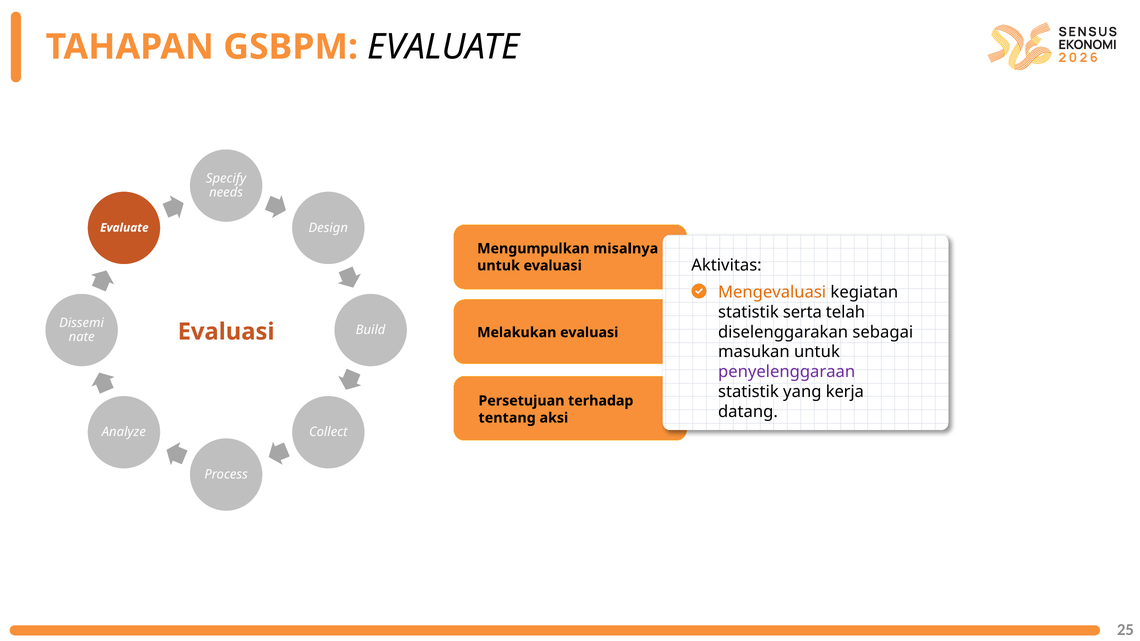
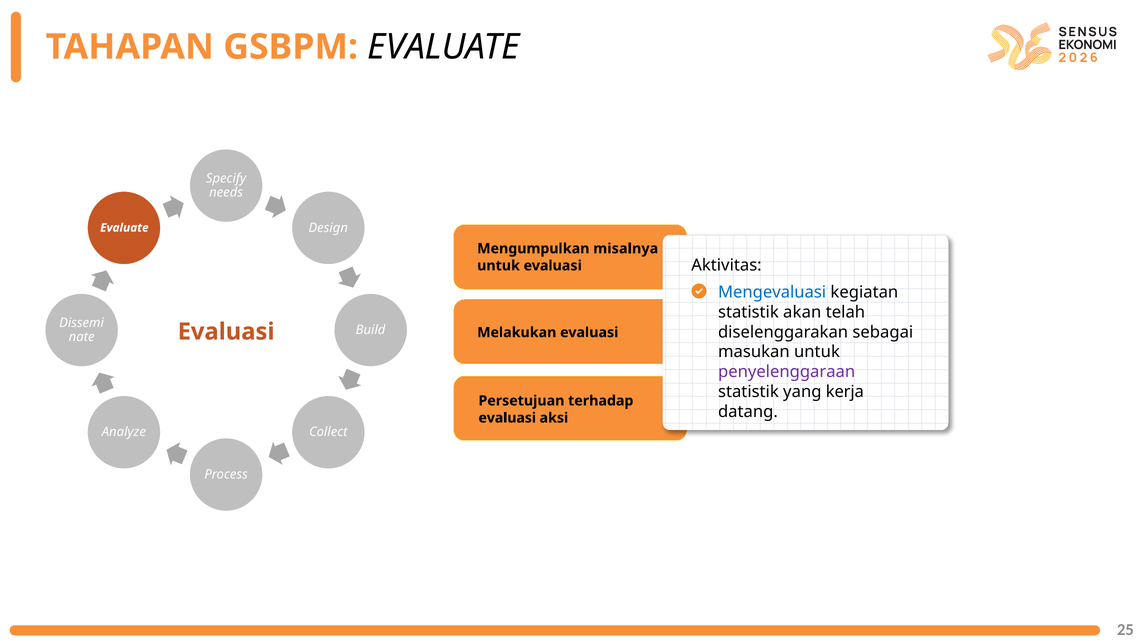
Mengevaluasi colour: orange -> blue (772, 292)
serta: serta -> akan (802, 312)
tentang: tentang -> evaluasi (507, 418)
